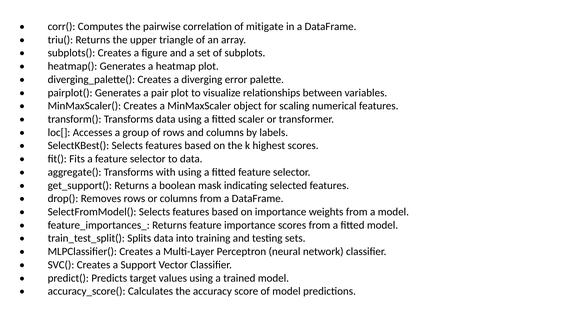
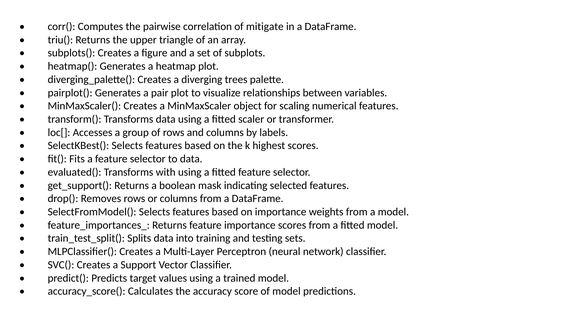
error: error -> trees (236, 79)
aggregate(: aggregate( -> evaluated( (75, 172)
